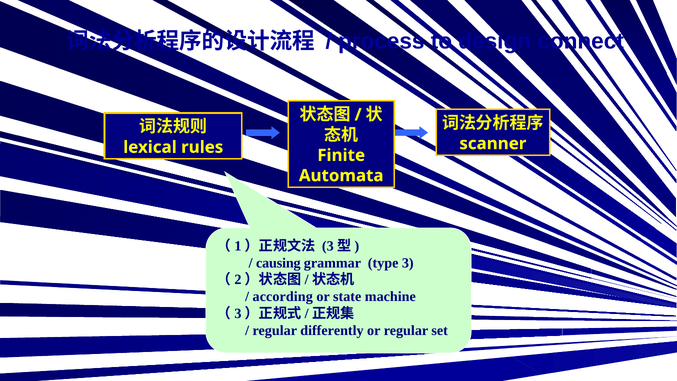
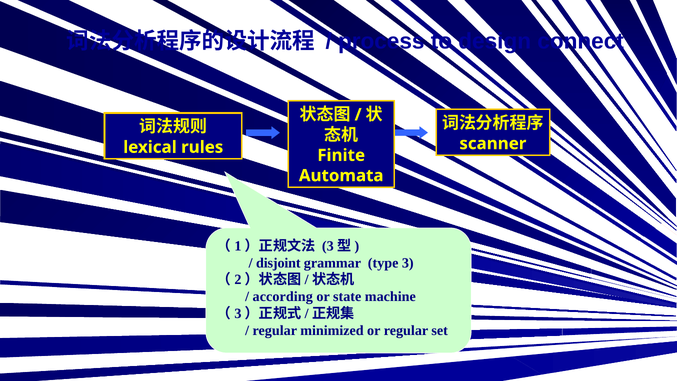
causing: causing -> disjoint (278, 263)
differently: differently -> minimized (332, 330)
